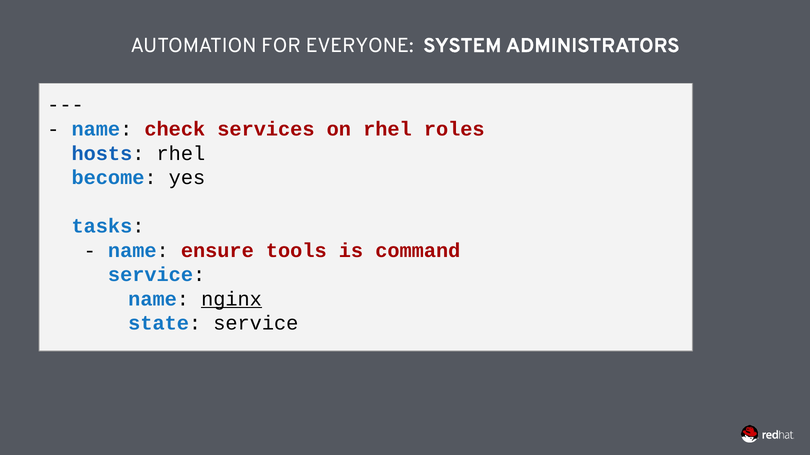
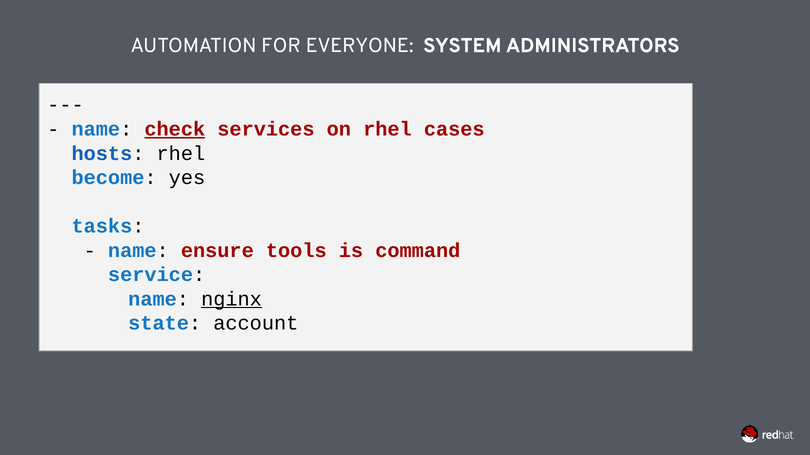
check underline: none -> present (175, 129)
roles: roles -> cases (454, 129)
state service: service -> account (256, 324)
